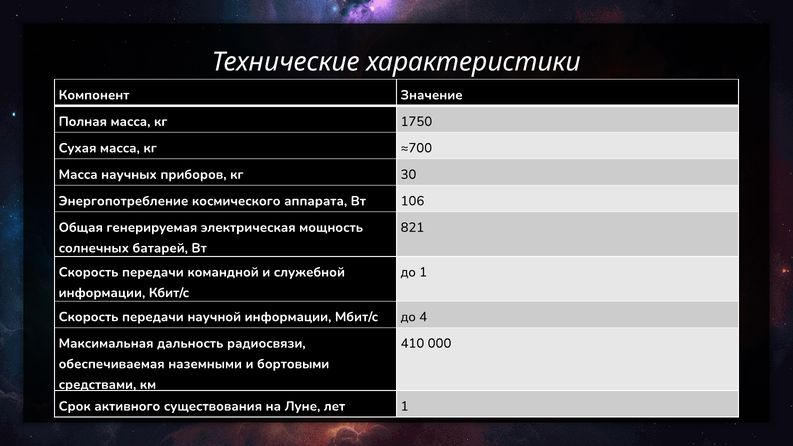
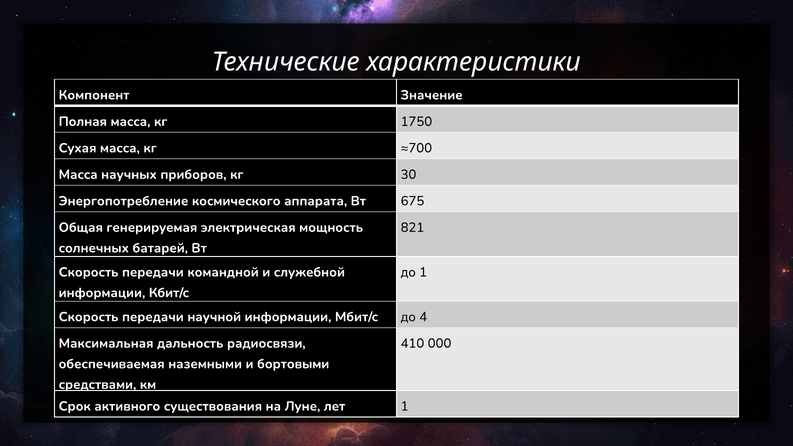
106: 106 -> 675 (412, 201)
